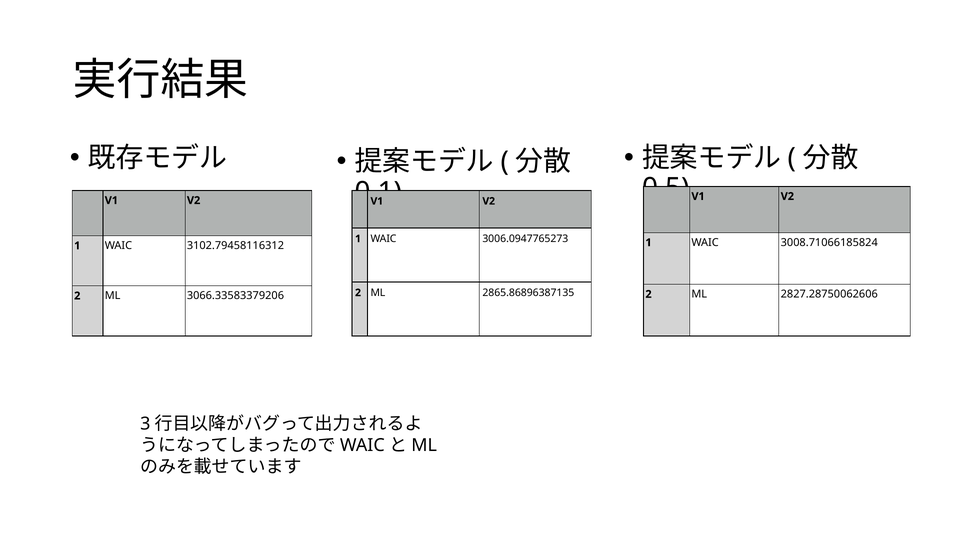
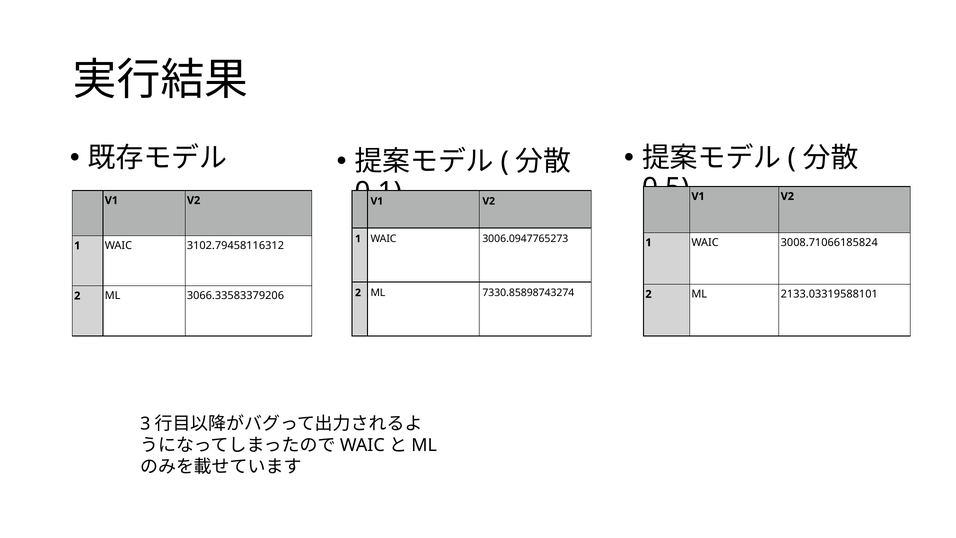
2865.86896387135: 2865.86896387135 -> 7330.85898743274 (528, 293)
2827.28750062606: 2827.28750062606 -> 2133.03319588101 (829, 294)
